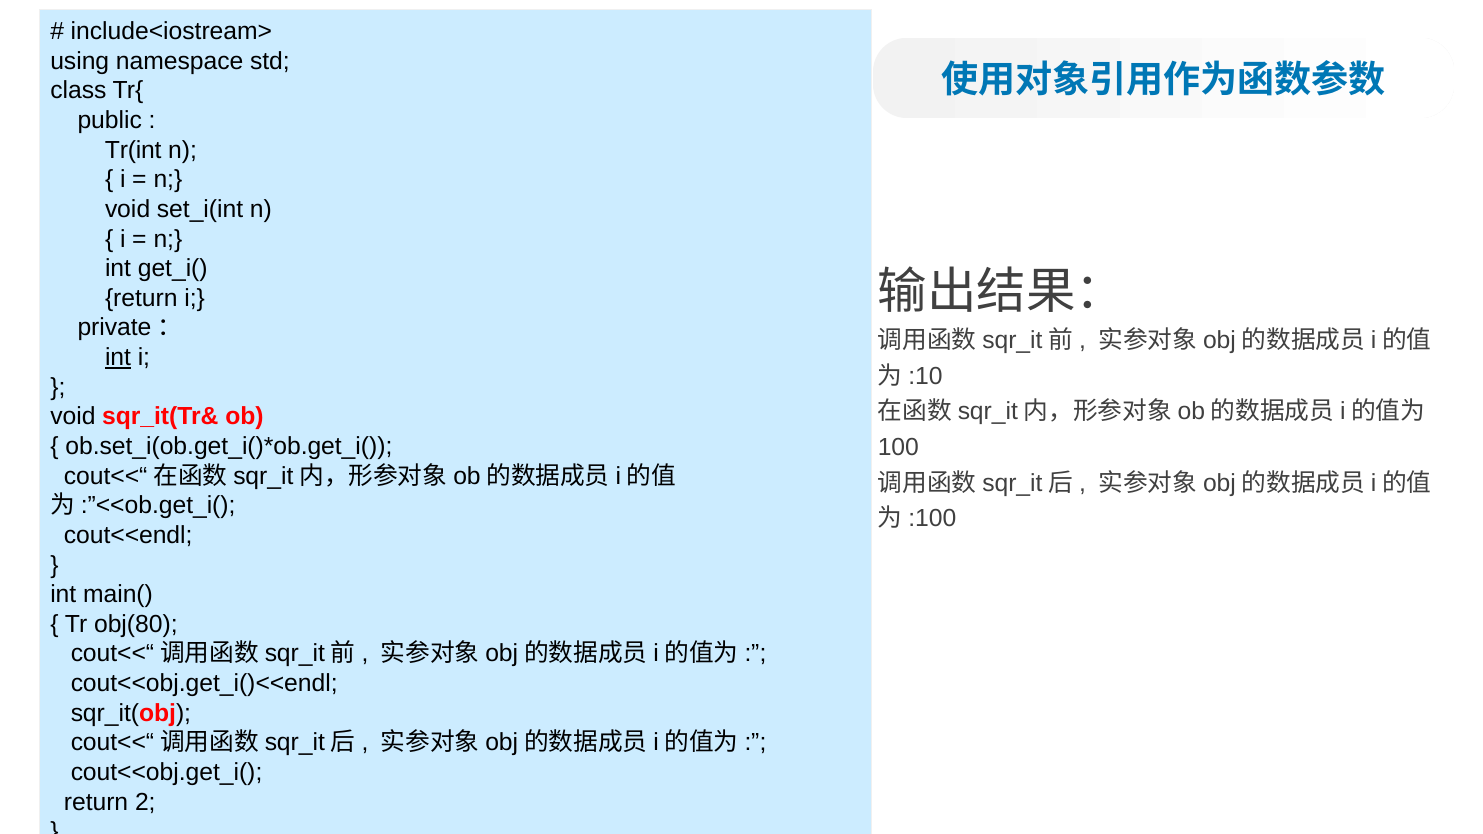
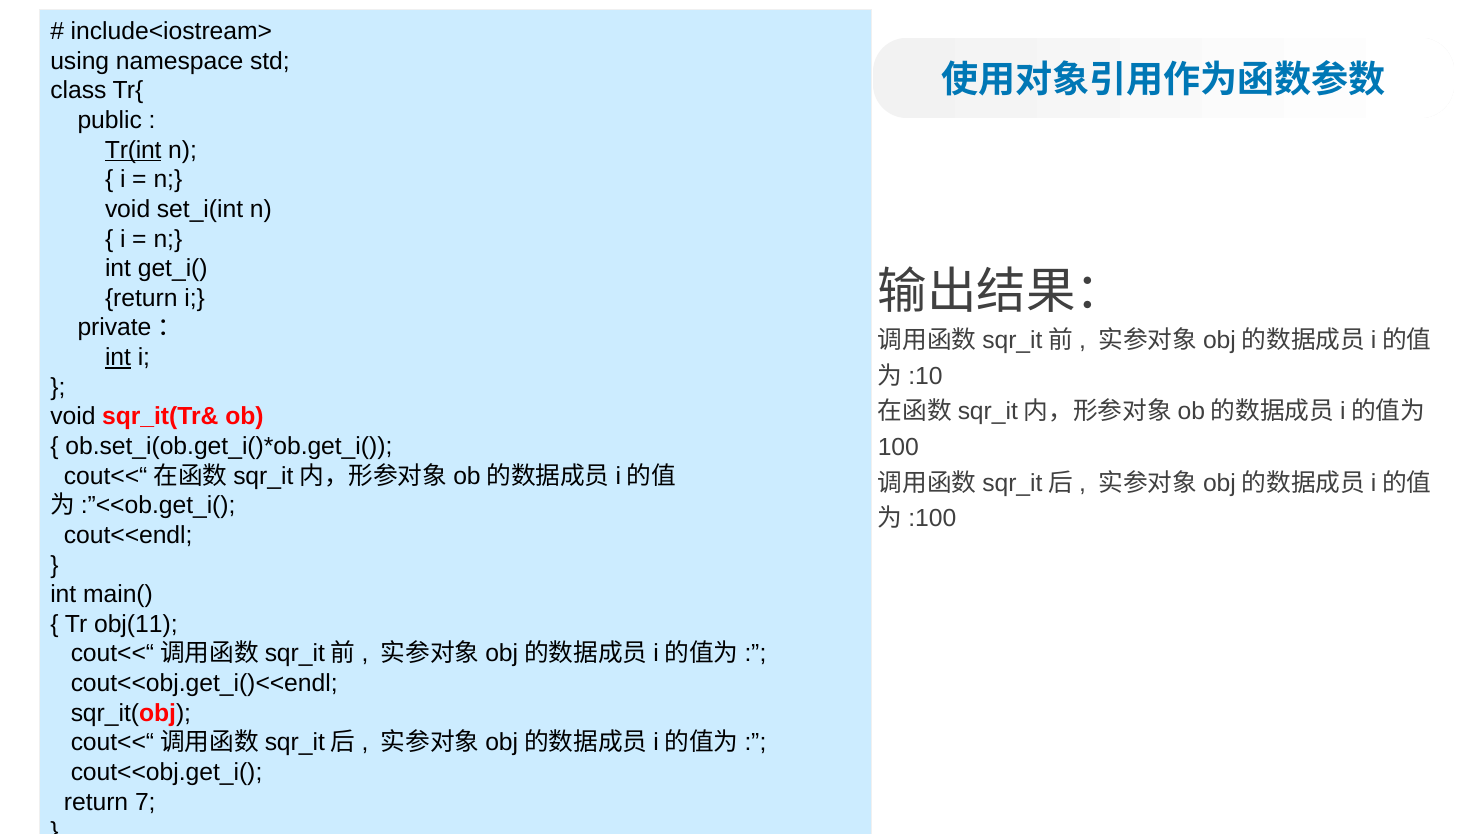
Tr(int underline: none -> present (133, 150)
obj(80: obj(80 -> obj(11 (136, 624)
2: 2 -> 7 (145, 802)
